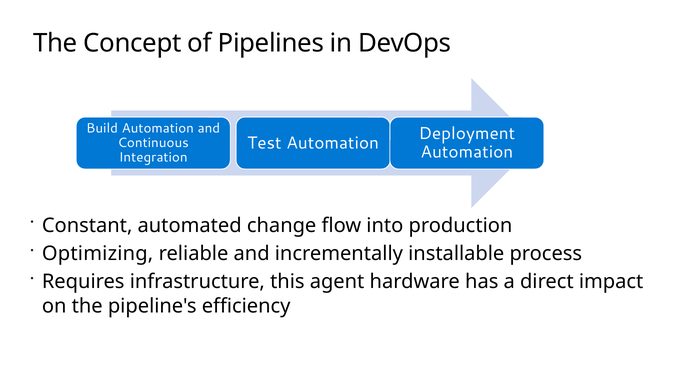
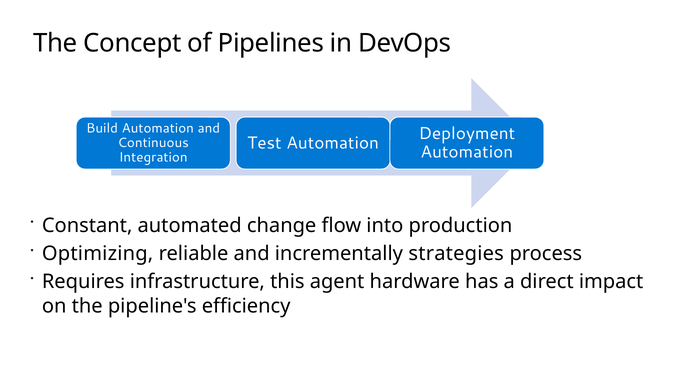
installable: installable -> strategies (456, 253)
